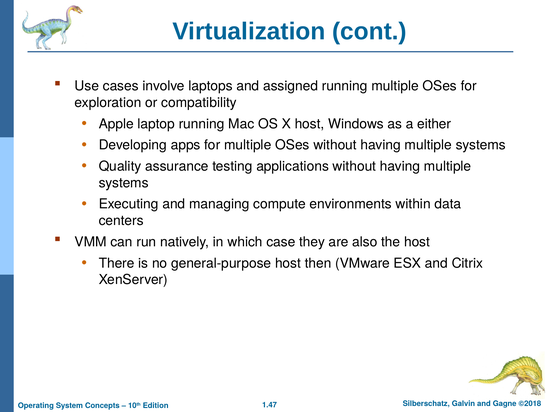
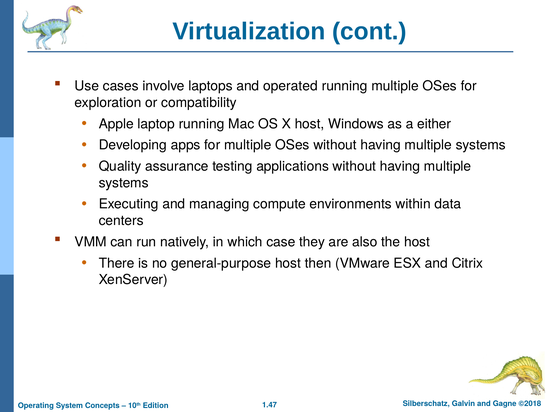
assigned: assigned -> operated (290, 86)
